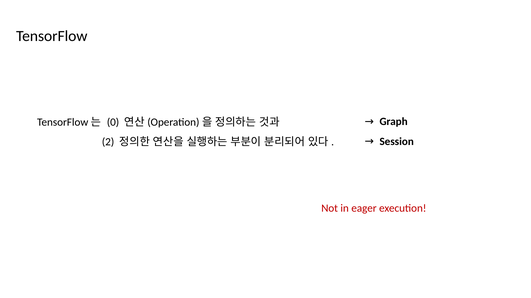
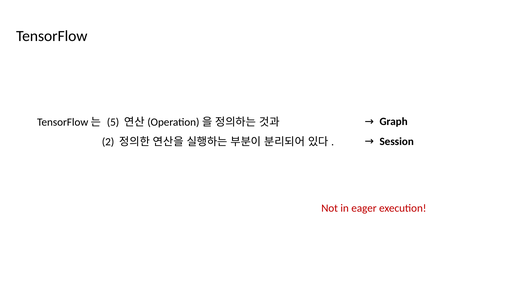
0: 0 -> 5 (113, 122)
